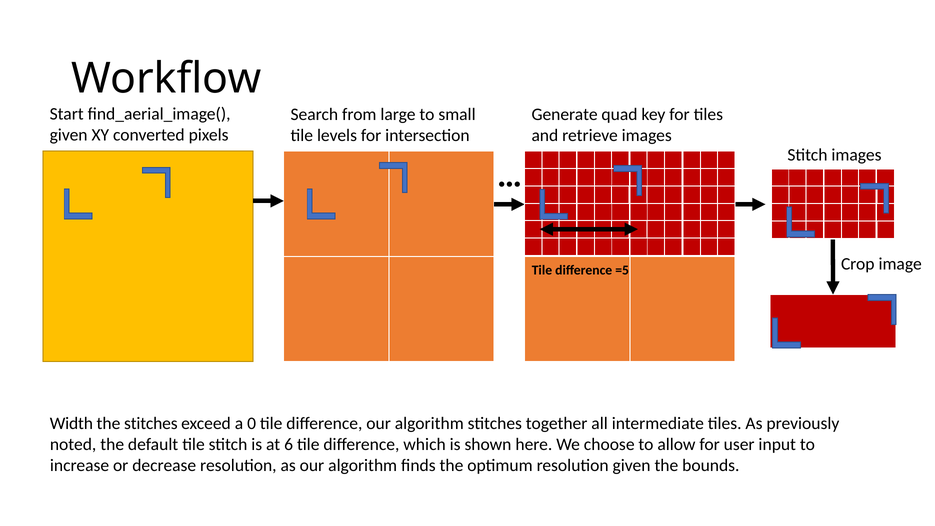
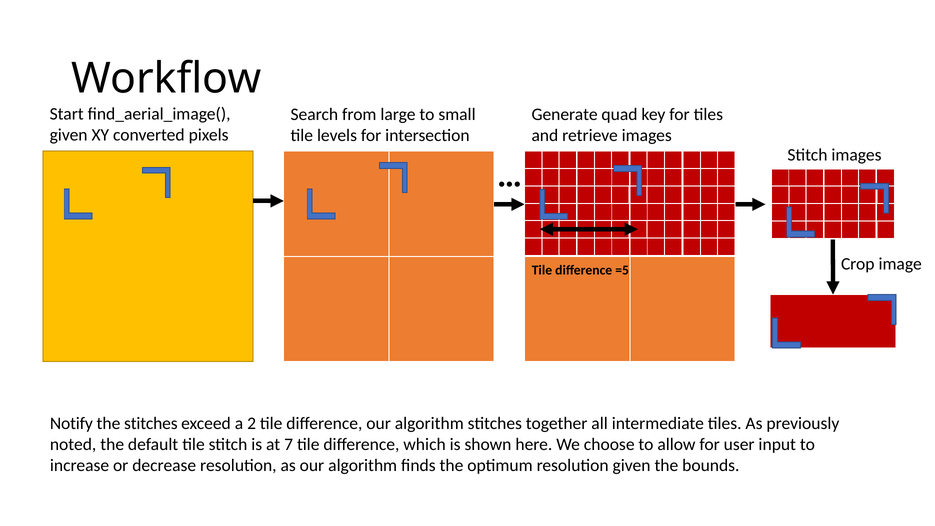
Width: Width -> Notify (71, 423)
0: 0 -> 2 (252, 423)
6: 6 -> 7 (289, 444)
